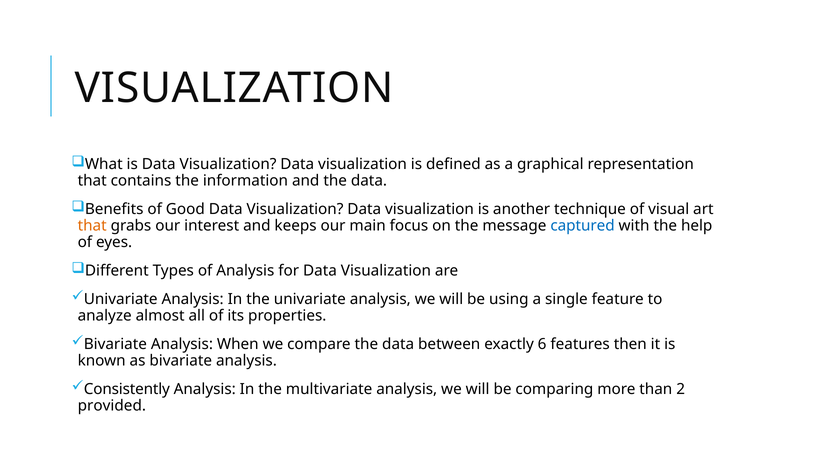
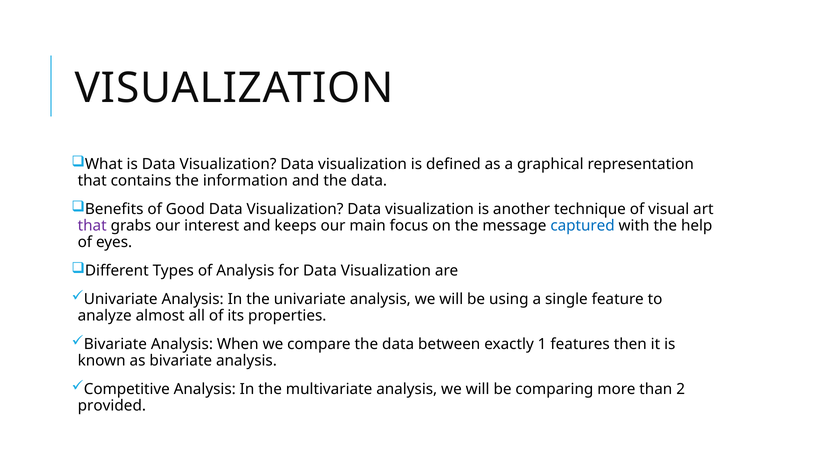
that colour: orange -> purple (92, 225)
6: 6 -> 1 (542, 344)
Consistently: Consistently -> Competitive (127, 389)
